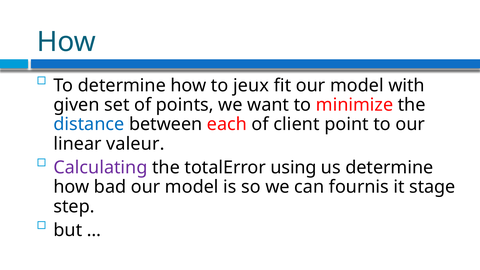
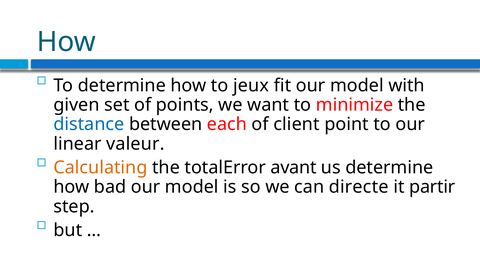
Calculating colour: purple -> orange (101, 167)
using: using -> avant (294, 167)
fournis: fournis -> directe (359, 187)
stage: stage -> partir (432, 187)
